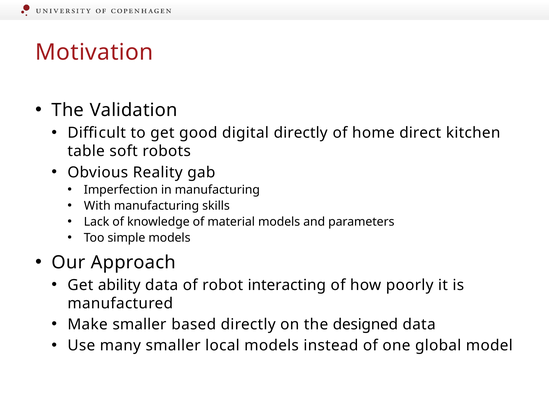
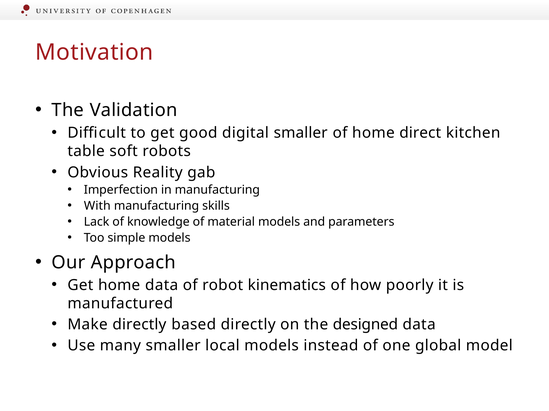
digital directly: directly -> smaller (301, 133)
Get ability: ability -> home (119, 286)
interacting: interacting -> kinematics (287, 286)
Make smaller: smaller -> directly (139, 325)
